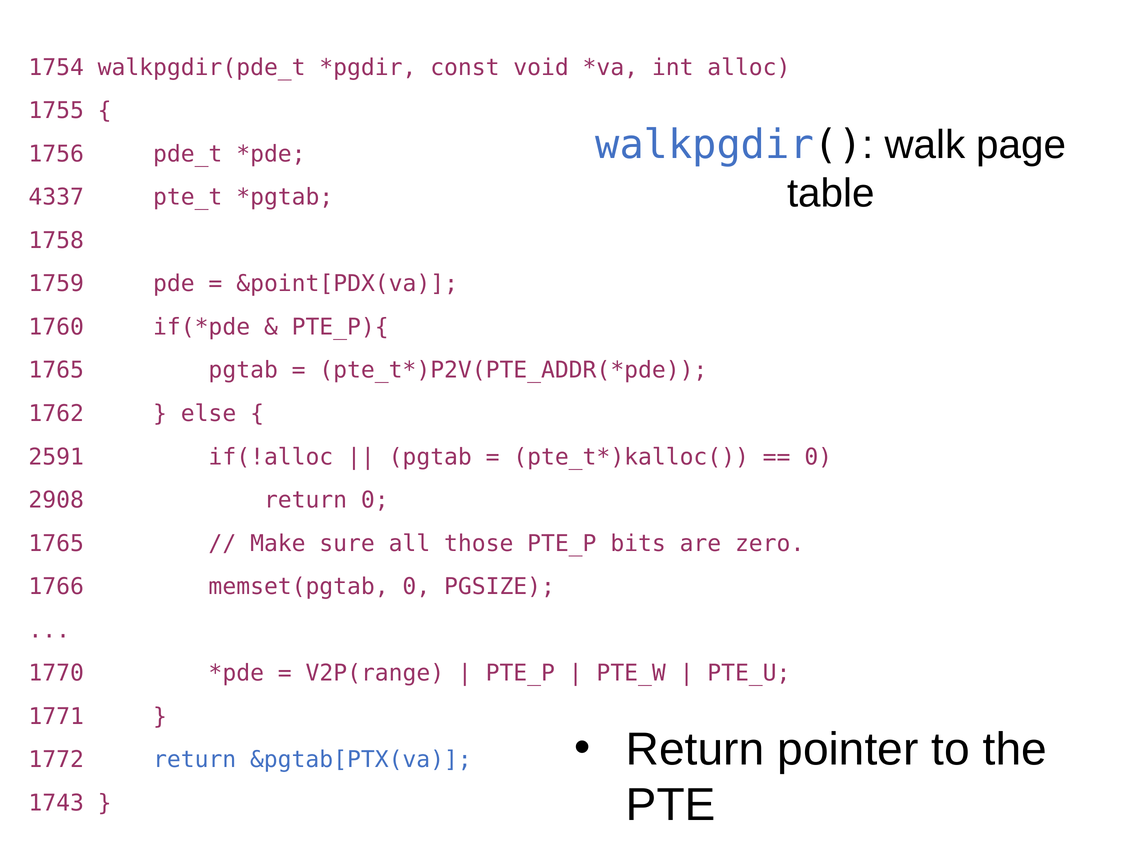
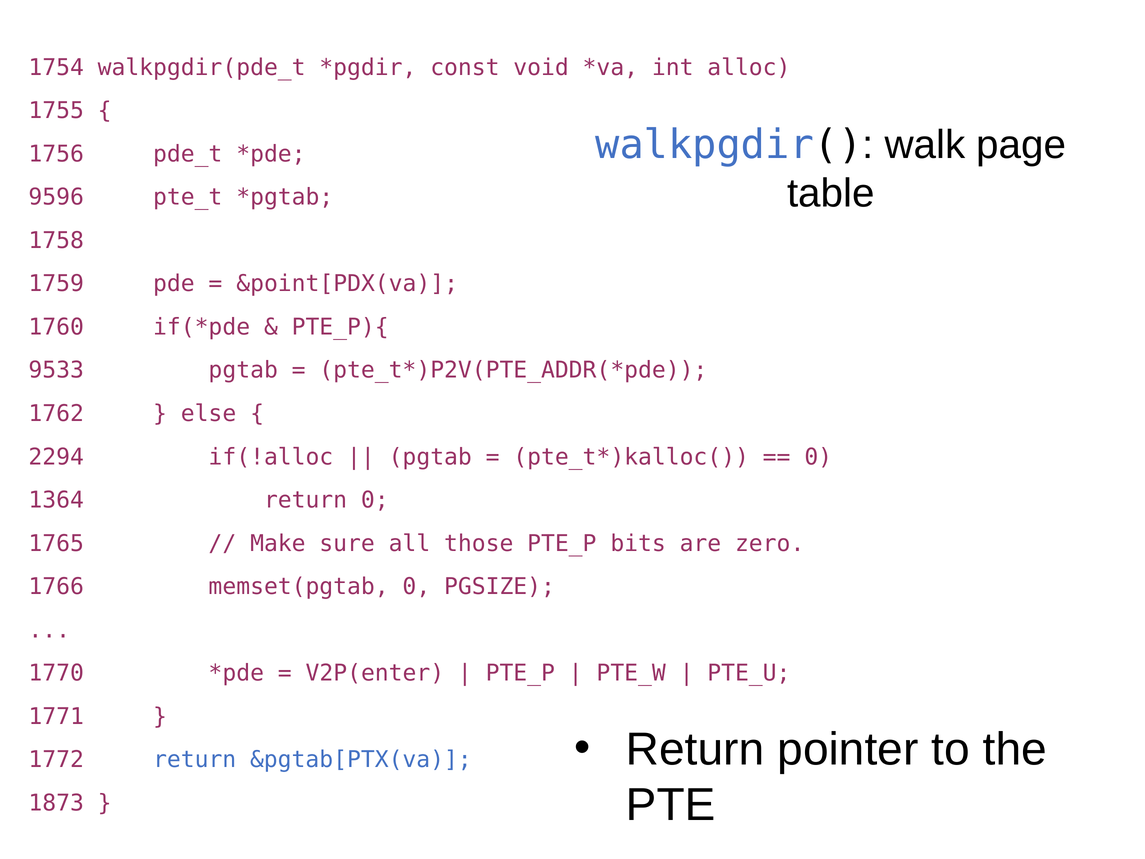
4337: 4337 -> 9596 (56, 197)
1765: 1765 -> 9533 (56, 370)
2591: 2591 -> 2294 (56, 457)
2908: 2908 -> 1364 (56, 500)
V2P(range: V2P(range -> V2P(enter (375, 673)
1743: 1743 -> 1873 (56, 803)
